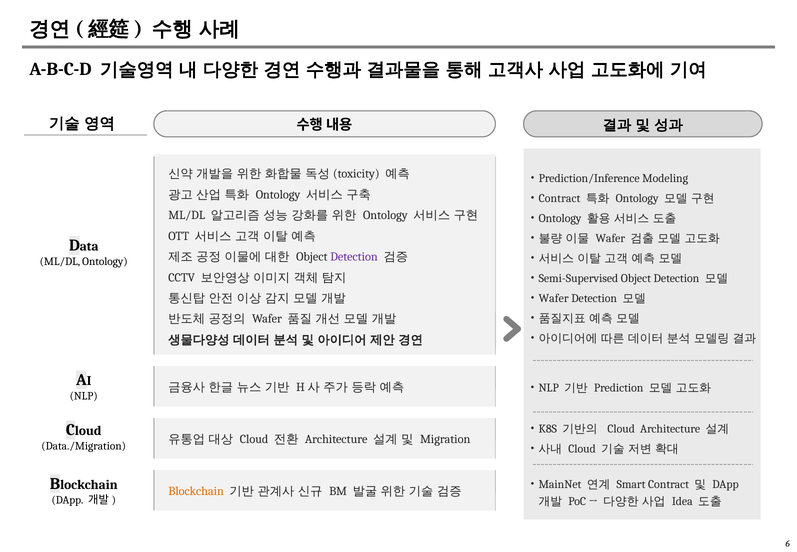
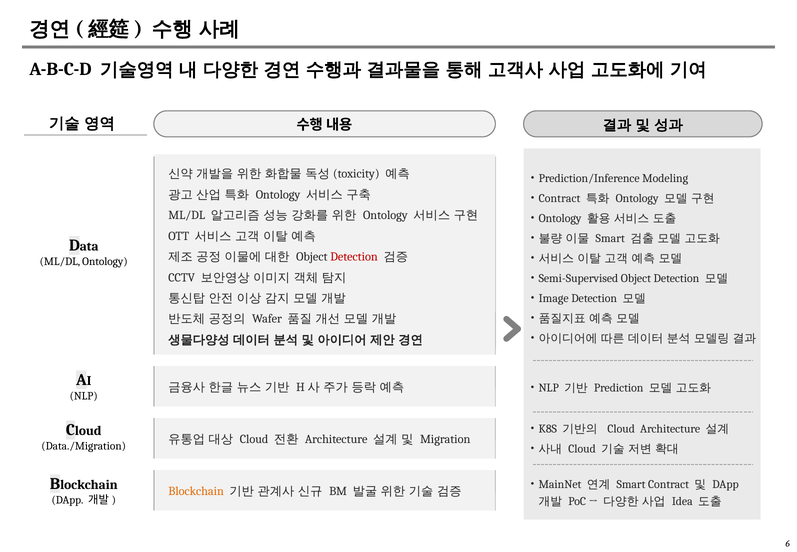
Wafer: Wafer -> Smart (610, 238)
Detection colour: purple -> red (354, 257)
Wafer: Wafer -> Image (554, 298)
